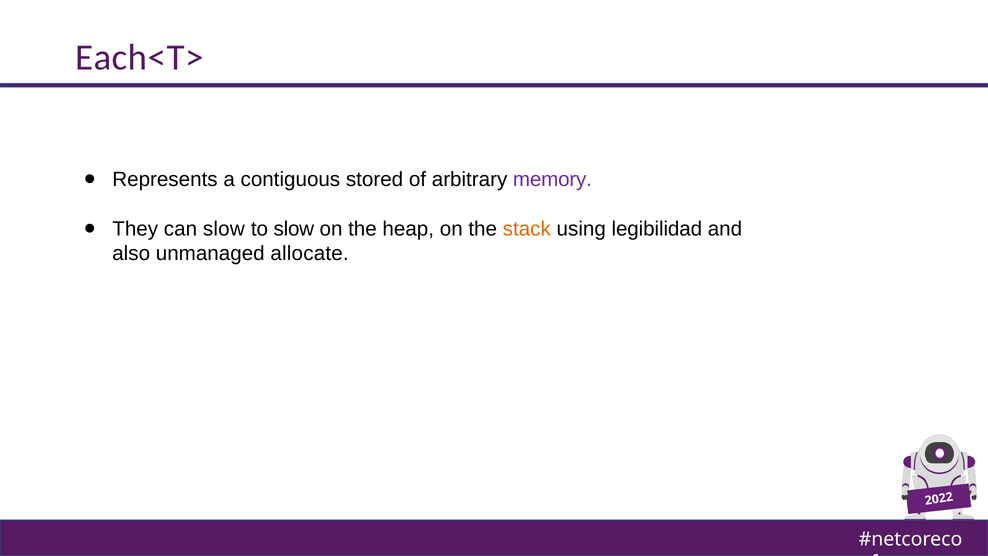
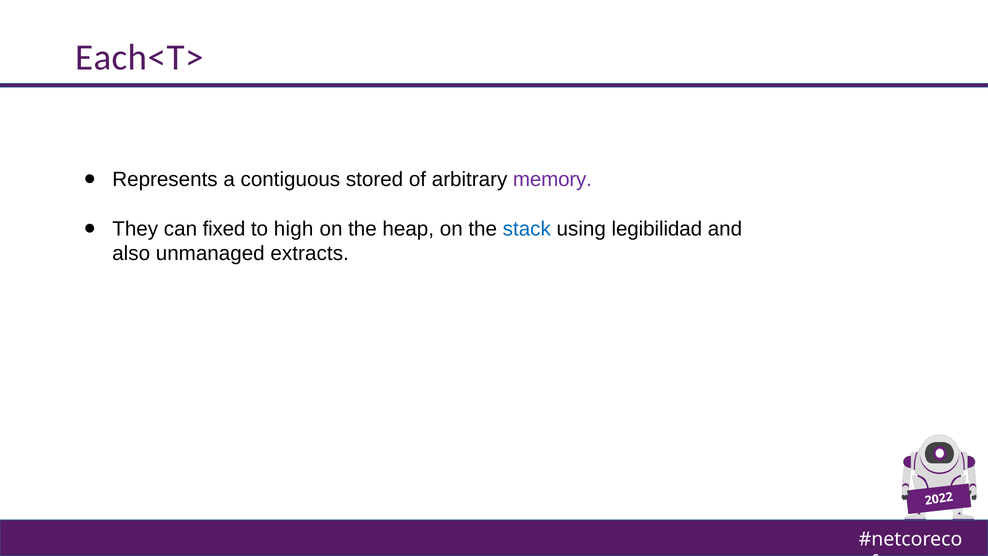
can slow: slow -> fixed (224, 229)
to slow: slow -> high (294, 229)
stack colour: orange -> blue (527, 229)
allocate: allocate -> extracts (310, 253)
